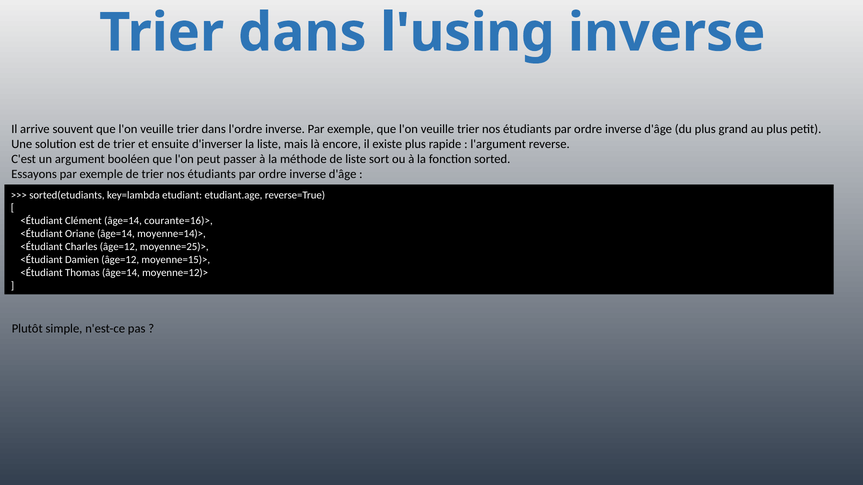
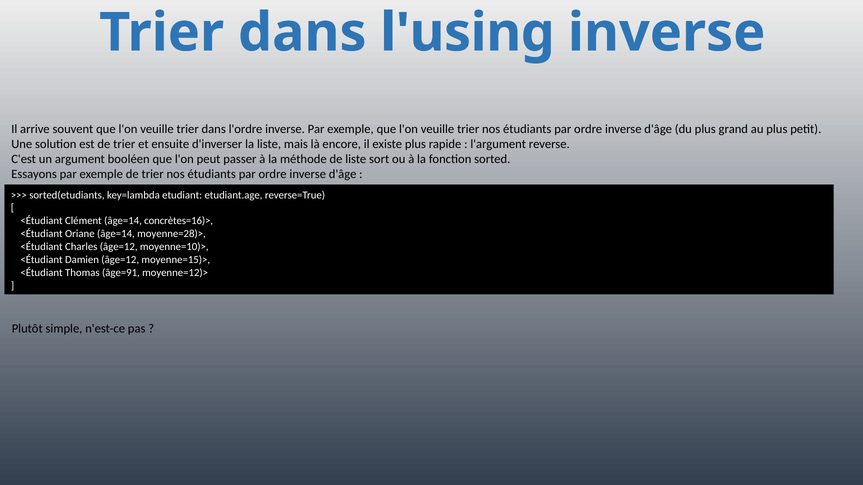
courante=16)>: courante=16)> -> concrètes=16)> (179, 221)
moyenne=14)>: moyenne=14)> -> moyenne=28)> (171, 234)
moyenne=25)>: moyenne=25)> -> moyenne=10)> (174, 247)
Thomas âge=14: âge=14 -> âge=91 (121, 273)
